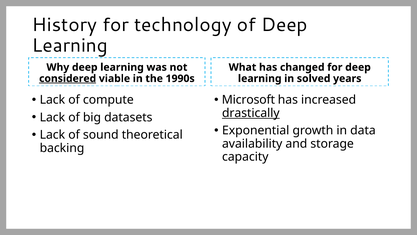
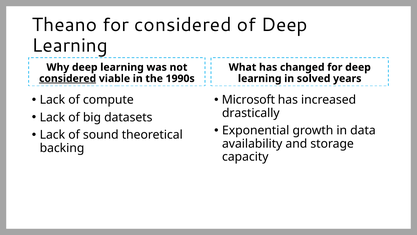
History: History -> Theano (65, 25)
for technology: technology -> considered (183, 25)
drastically underline: present -> none (251, 113)
